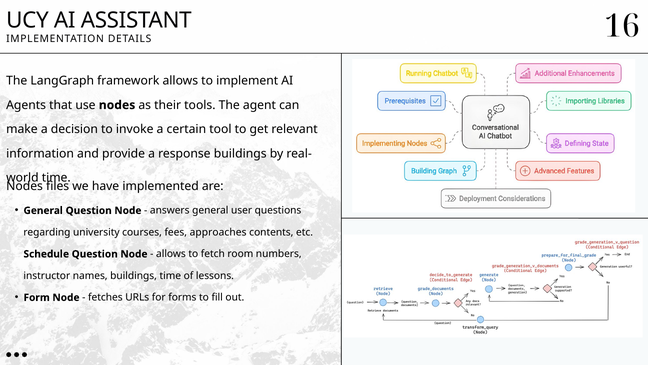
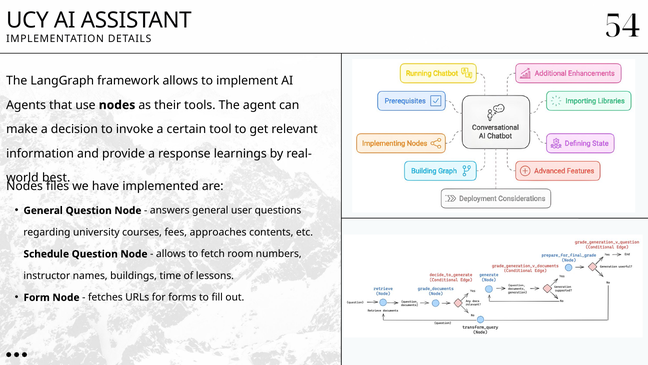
16: 16 -> 54 (622, 26)
response buildings: buildings -> learnings (240, 153)
time: time -> best (56, 178)
